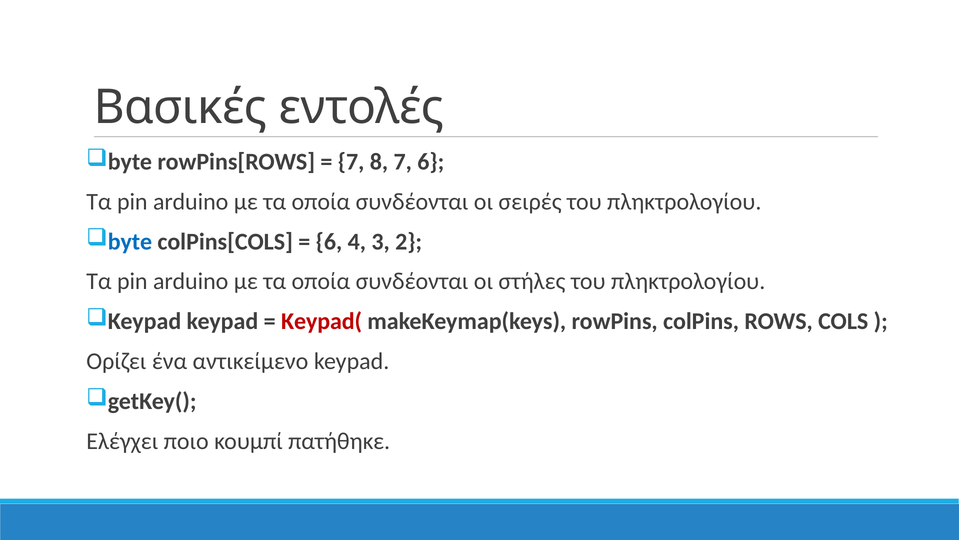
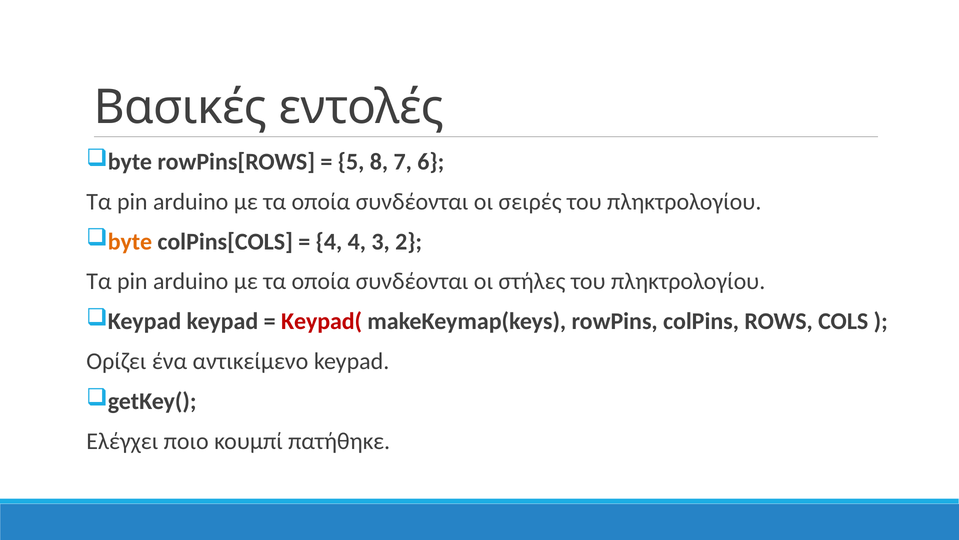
7: 7 -> 5 (351, 162)
byte colour: blue -> orange (130, 241)
6: 6 -> 4 (329, 241)
